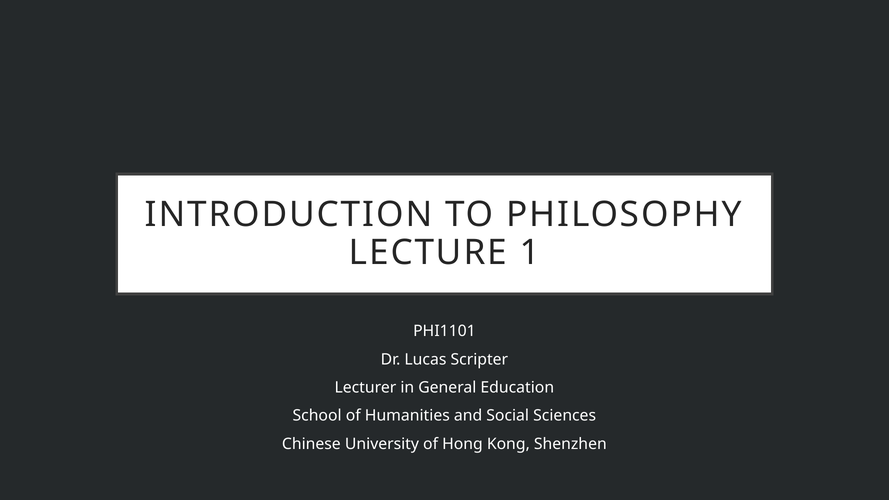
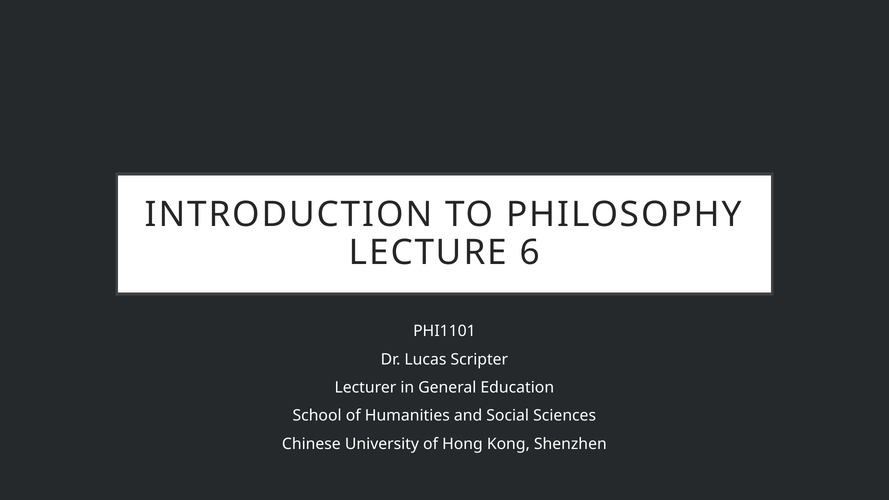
1: 1 -> 6 (530, 253)
